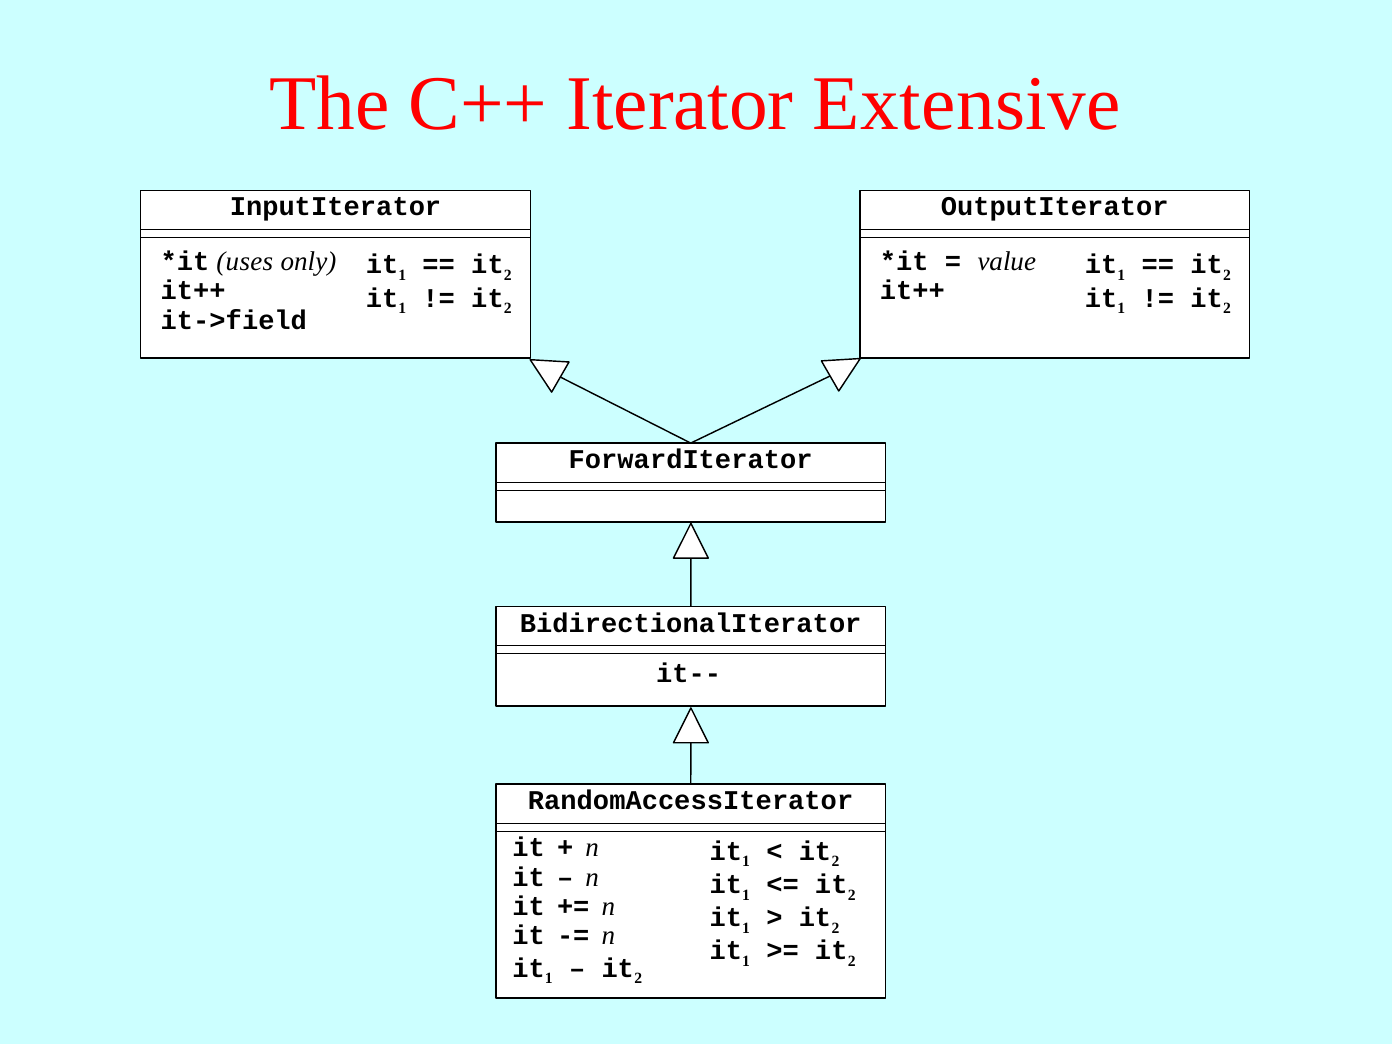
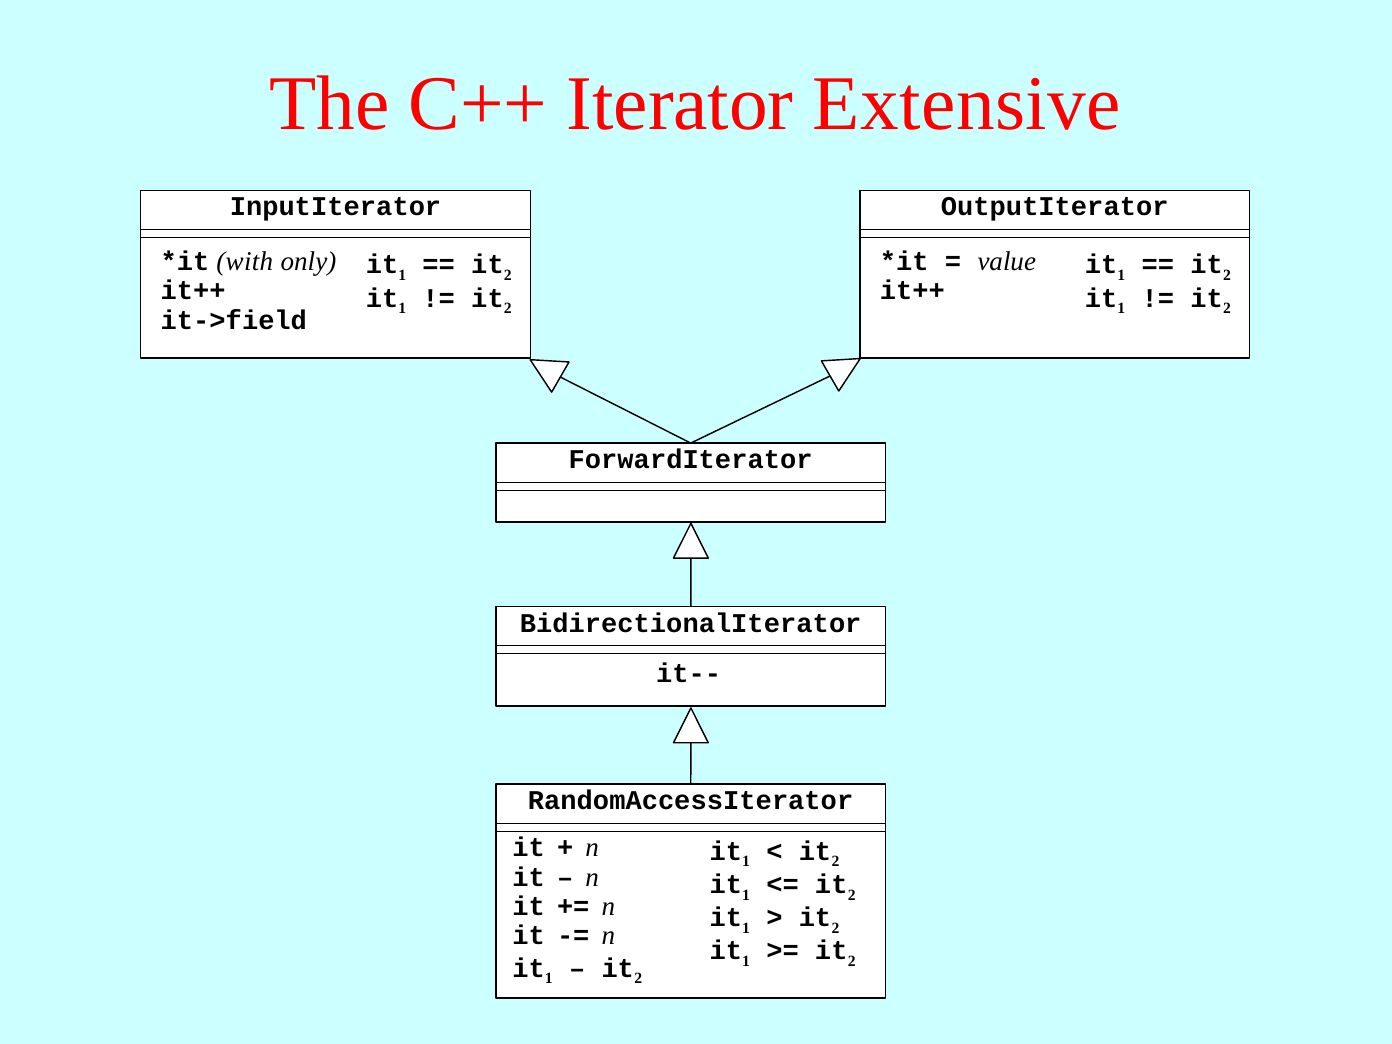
uses: uses -> with (245, 262)
